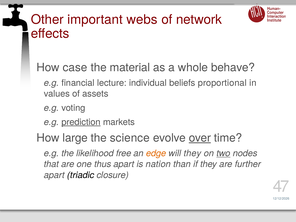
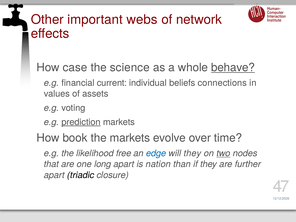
material: material -> science (130, 68)
behave underline: none -> present (233, 68)
lecture: lecture -> current (112, 83)
proportional: proportional -> connections (222, 83)
large: large -> book (75, 138)
the science: science -> markets (130, 138)
over underline: present -> none (200, 138)
edge colour: orange -> blue (156, 153)
thus: thus -> long (103, 164)
